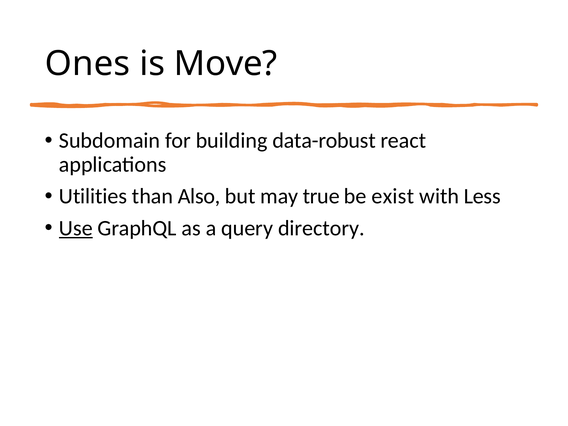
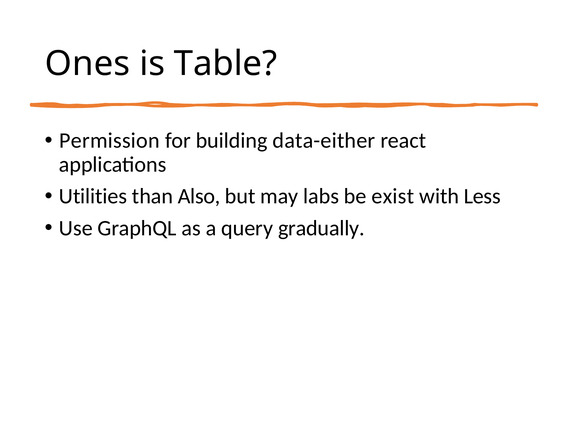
Move: Move -> Table (226, 64)
Subdomain: Subdomain -> Permission (109, 141)
data-robust: data-robust -> data-either (324, 141)
true: true -> labs (321, 196)
Use underline: present -> none (76, 228)
directory: directory -> gradually (321, 228)
